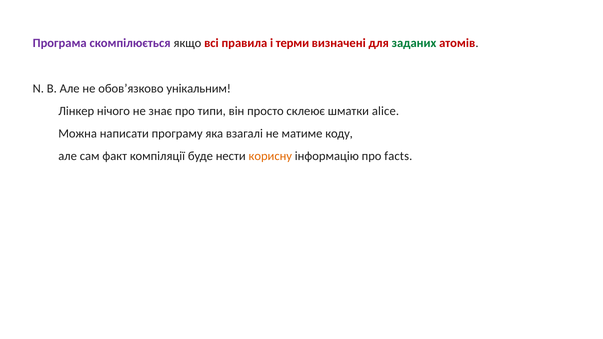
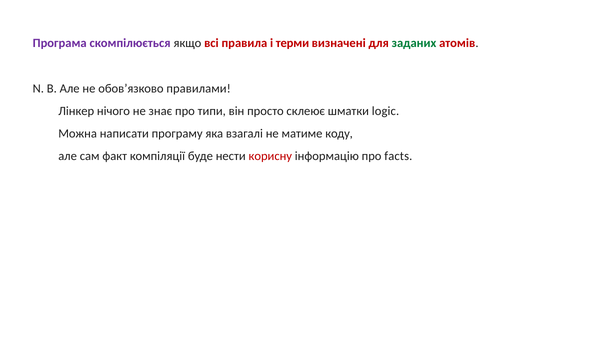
унікальним: унікальним -> правилами (199, 89)
alice: alice -> logic (386, 111)
корисну colour: orange -> red (270, 156)
